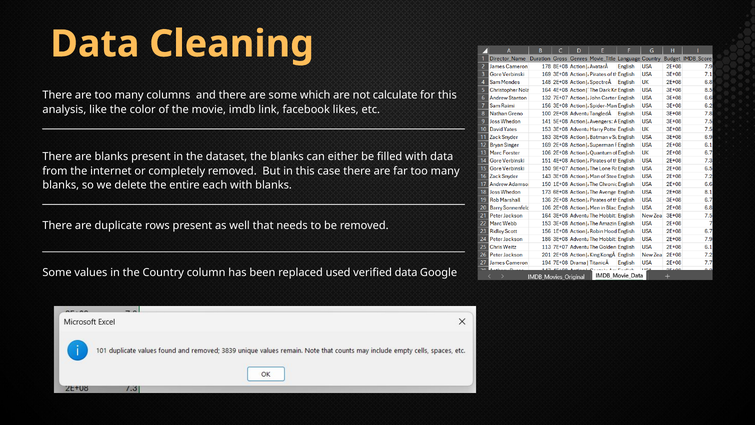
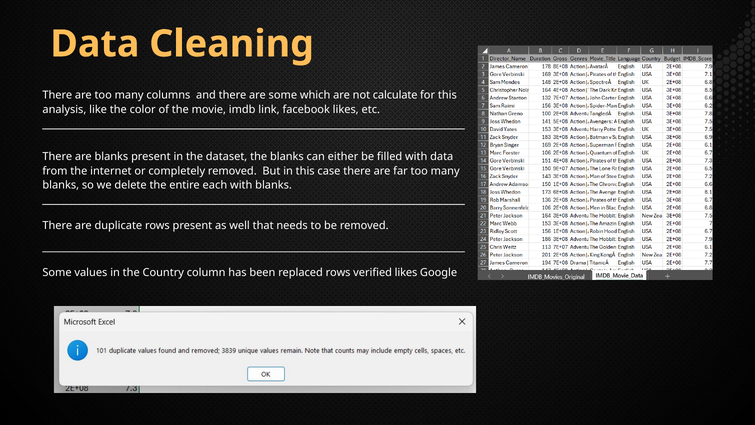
replaced used: used -> rows (338, 273)
verified data: data -> likes (406, 273)
